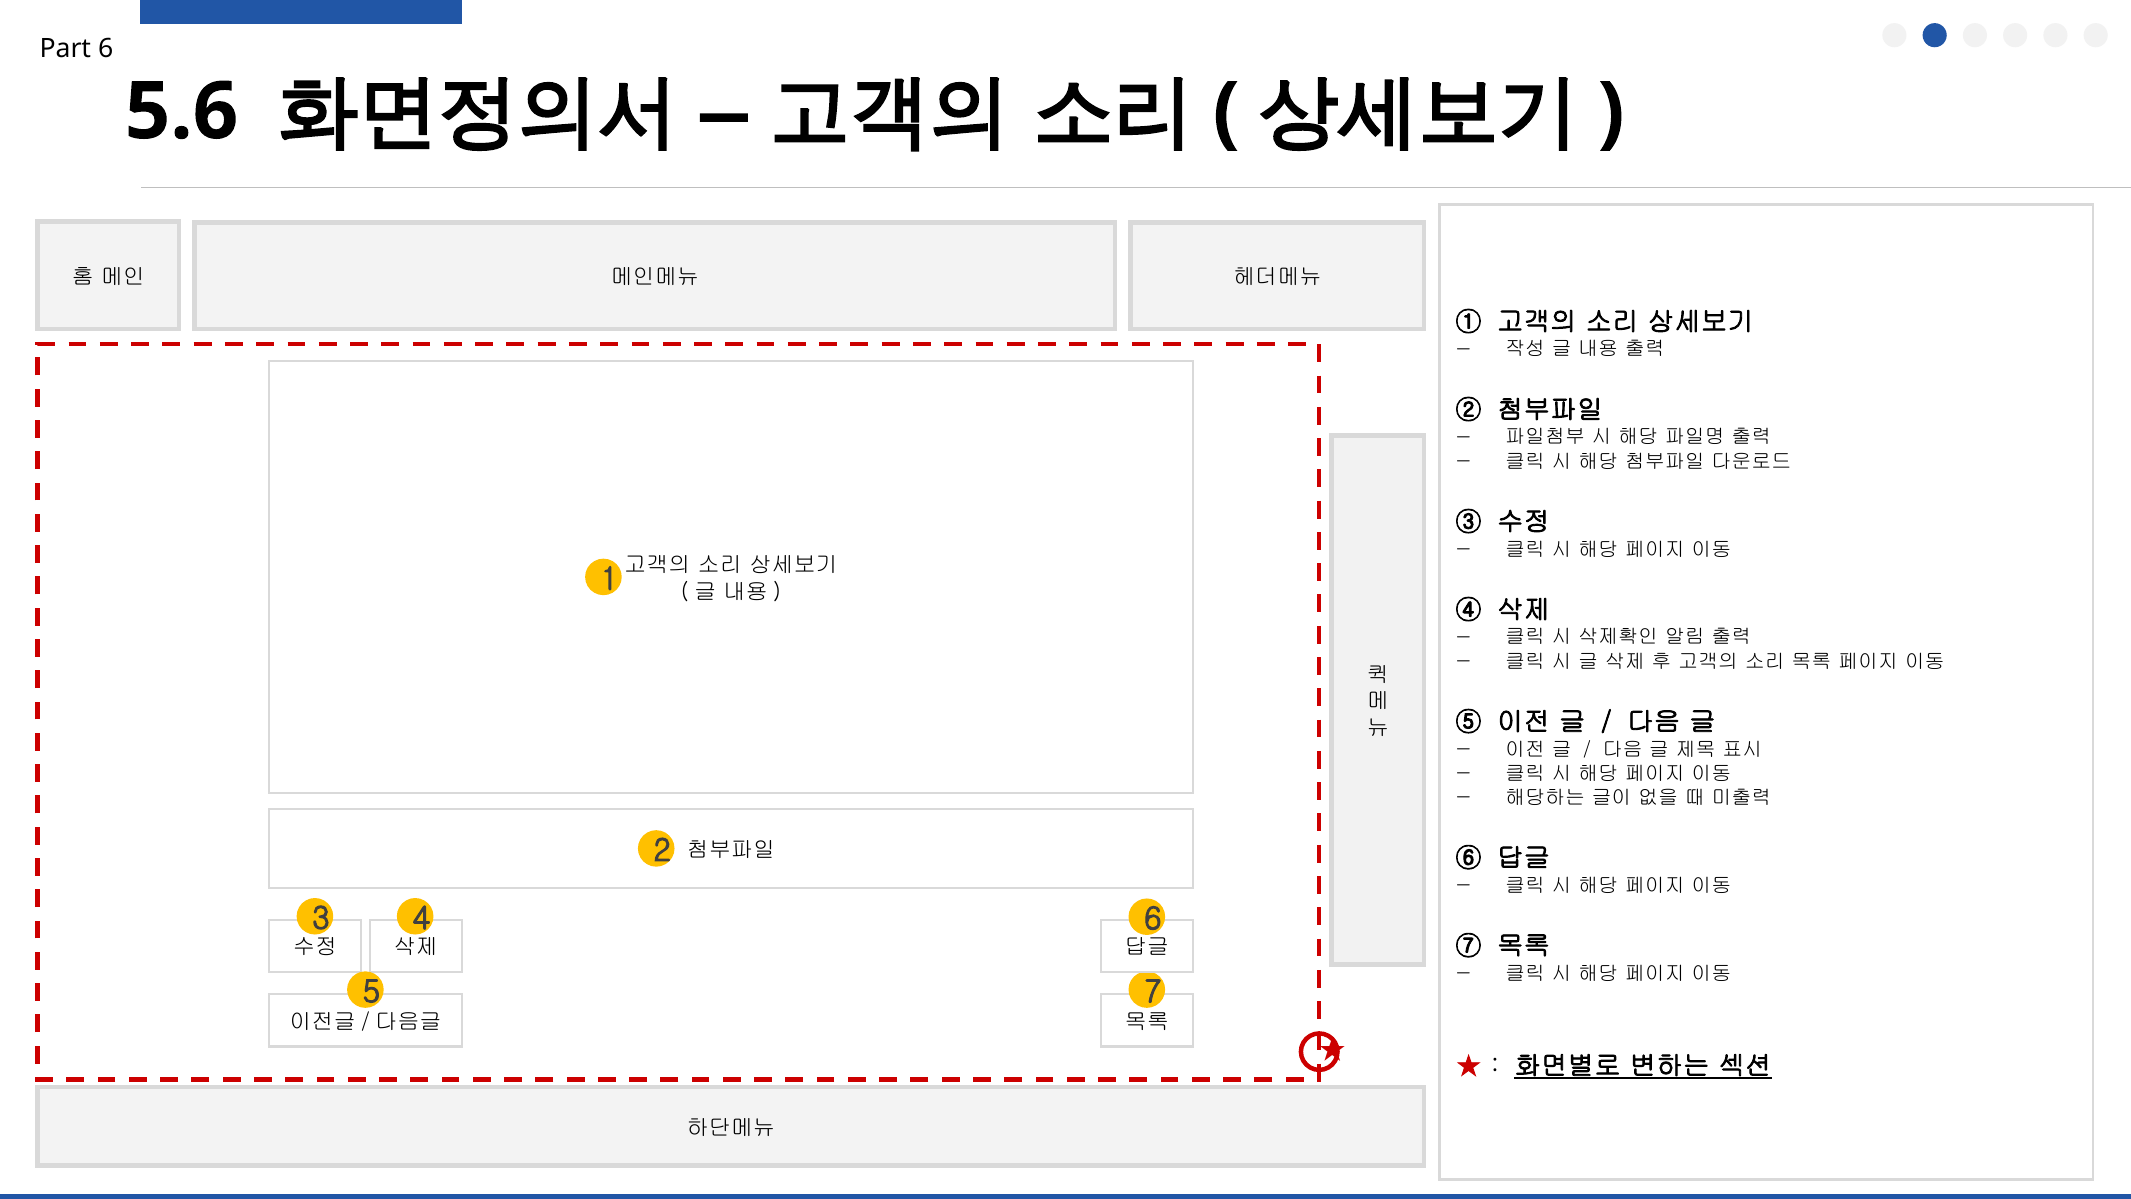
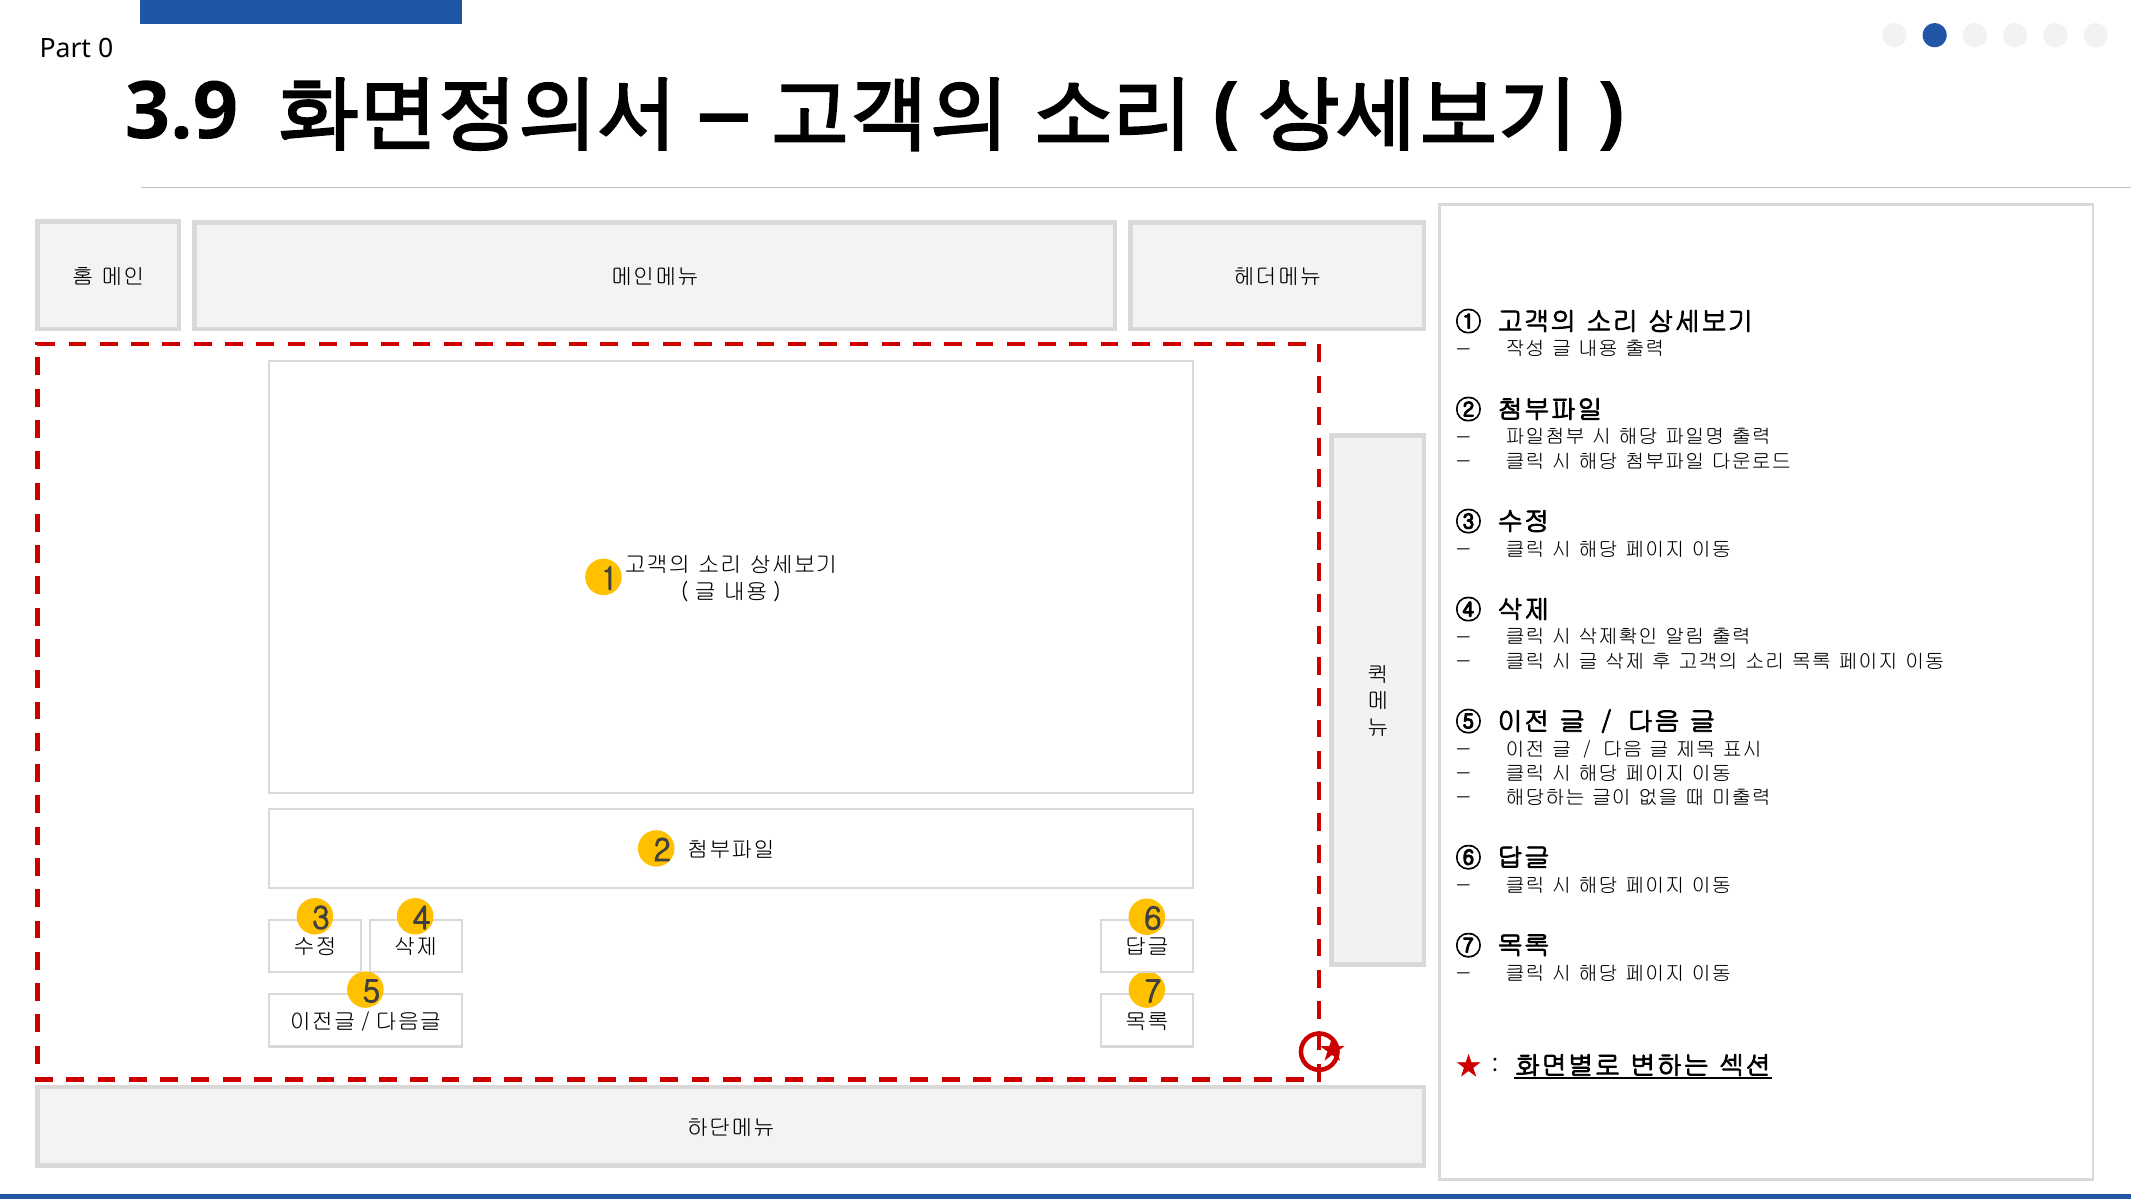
Part 6: 6 -> 0 (106, 49)
5.6: 5.6 -> 3.9 (182, 112)
